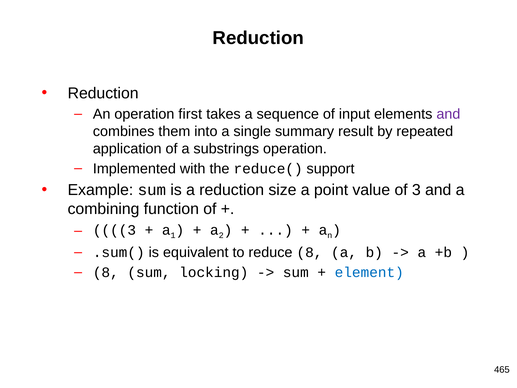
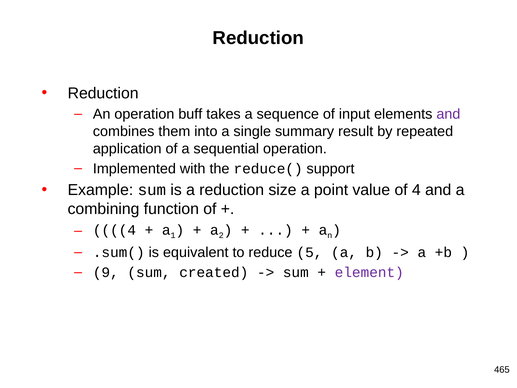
first: first -> buff (190, 114)
substrings: substrings -> sequential (226, 149)
of 3: 3 -> 4 (416, 190)
3: 3 -> 4 (114, 230)
reduce 8: 8 -> 5 (309, 252)
8: 8 -> 9 (106, 272)
locking: locking -> created (214, 272)
element colour: blue -> purple (369, 272)
